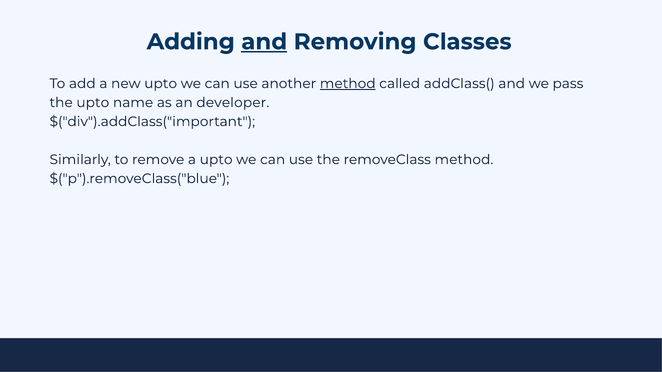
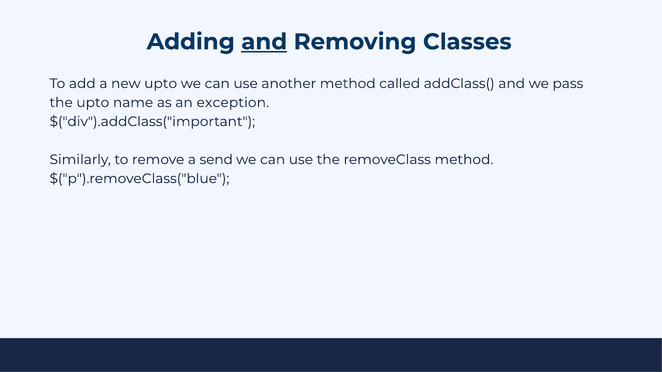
method underline: present -> none (348, 84)
developer: developer -> exception (233, 103)
a upto: upto -> send (216, 160)
